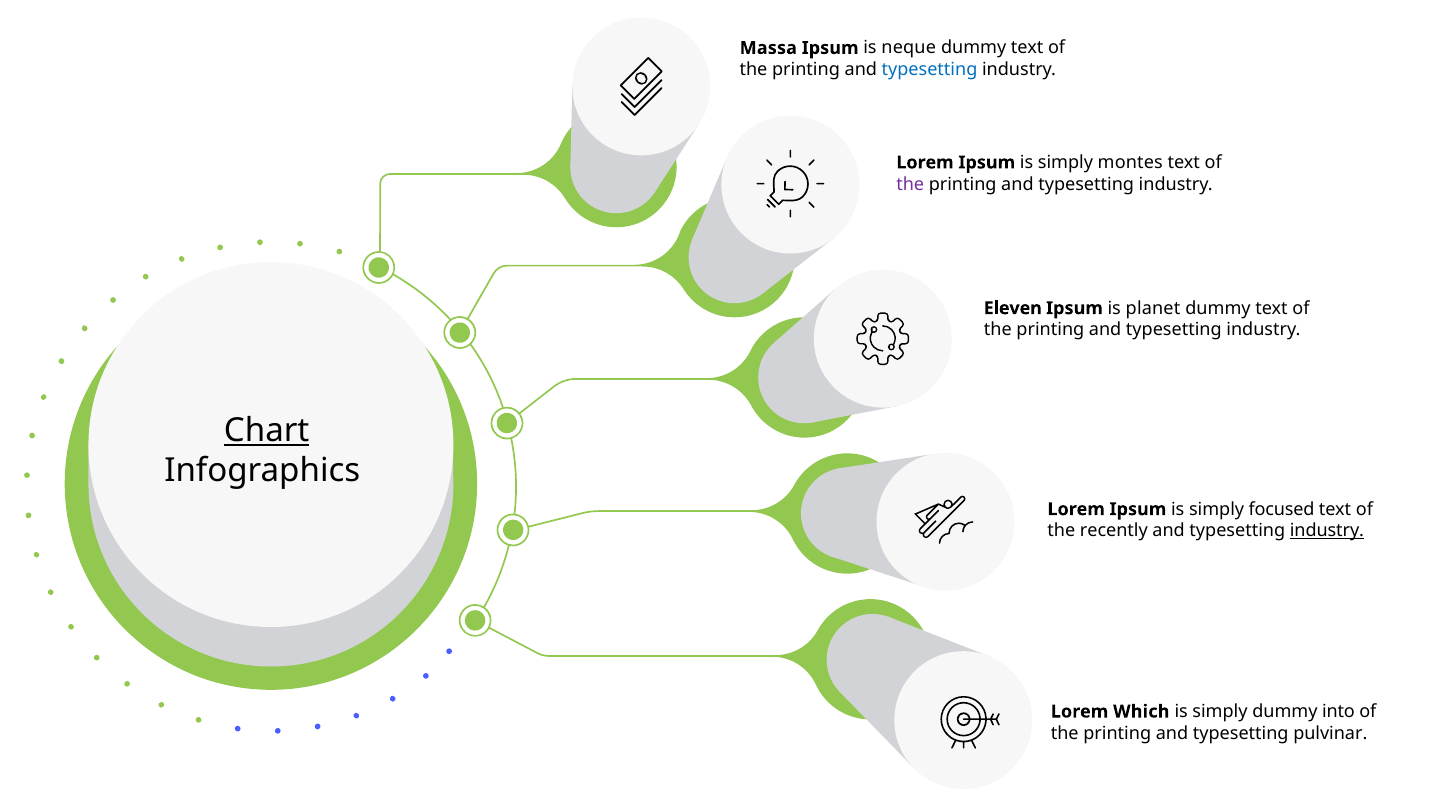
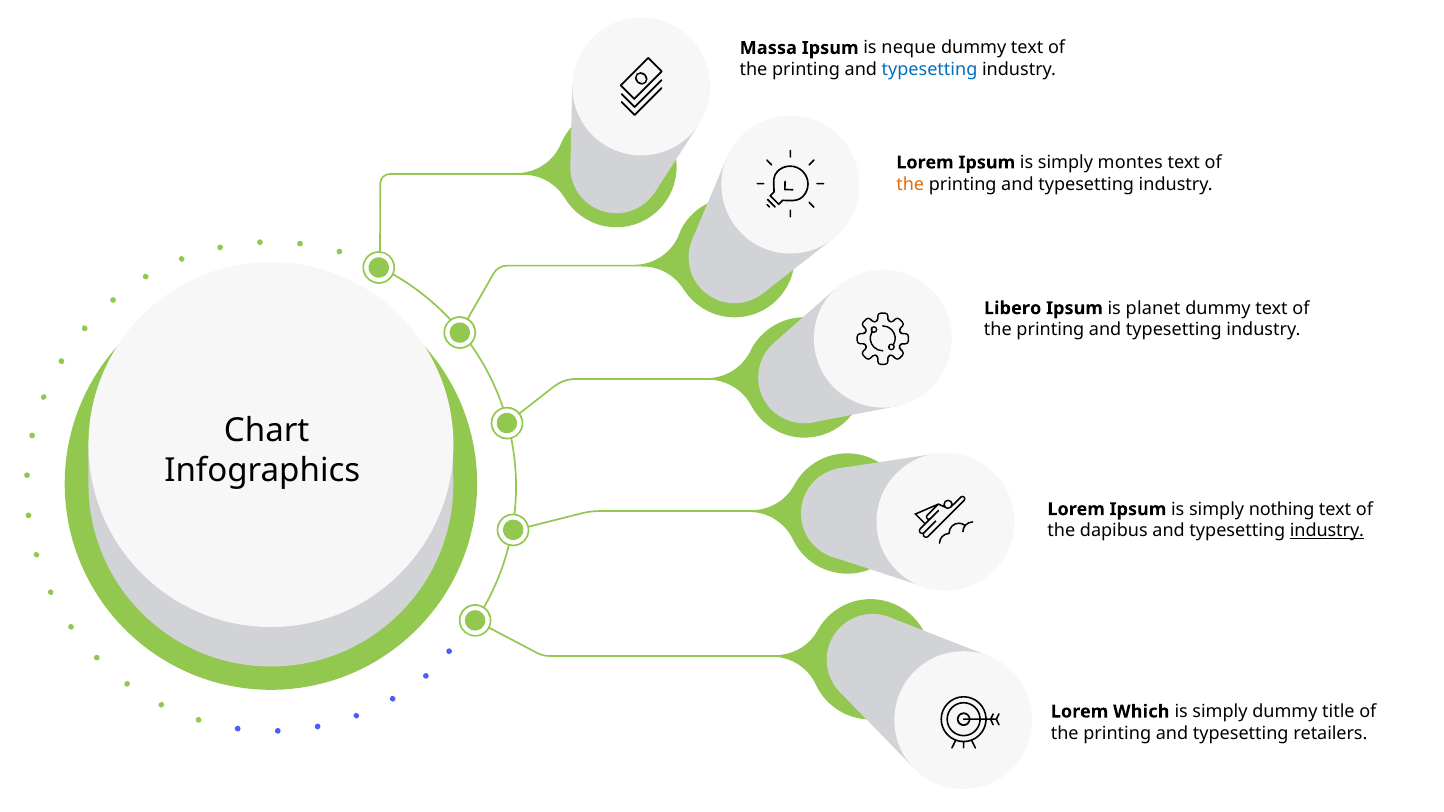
the colour: purple -> orange (910, 184)
Eleven: Eleven -> Libero (1013, 308)
Chart underline: present -> none (267, 431)
focused: focused -> nothing (1282, 509)
recently: recently -> dapibus (1114, 531)
into: into -> title (1338, 712)
pulvinar: pulvinar -> retailers (1330, 733)
